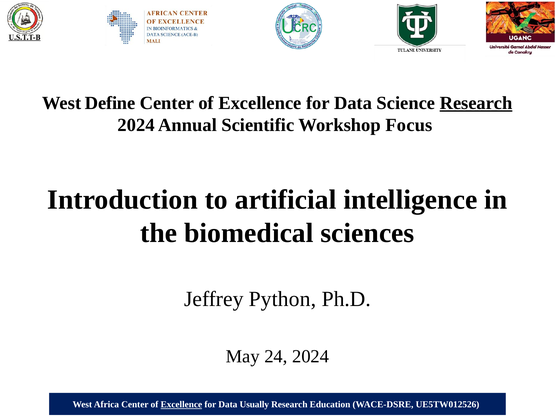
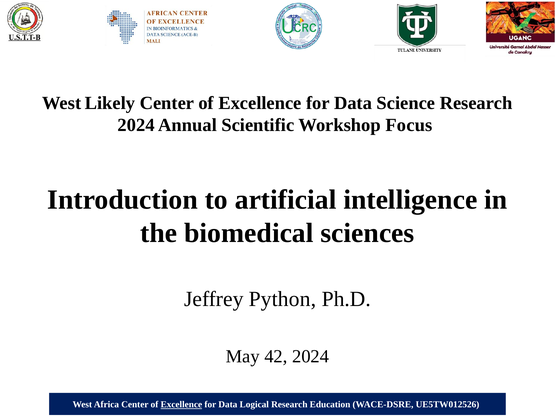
Define: Define -> Likely (110, 103)
Research underline: present -> none (476, 103)
24: 24 -> 42 (276, 357)
Usually: Usually -> Logical (254, 405)
